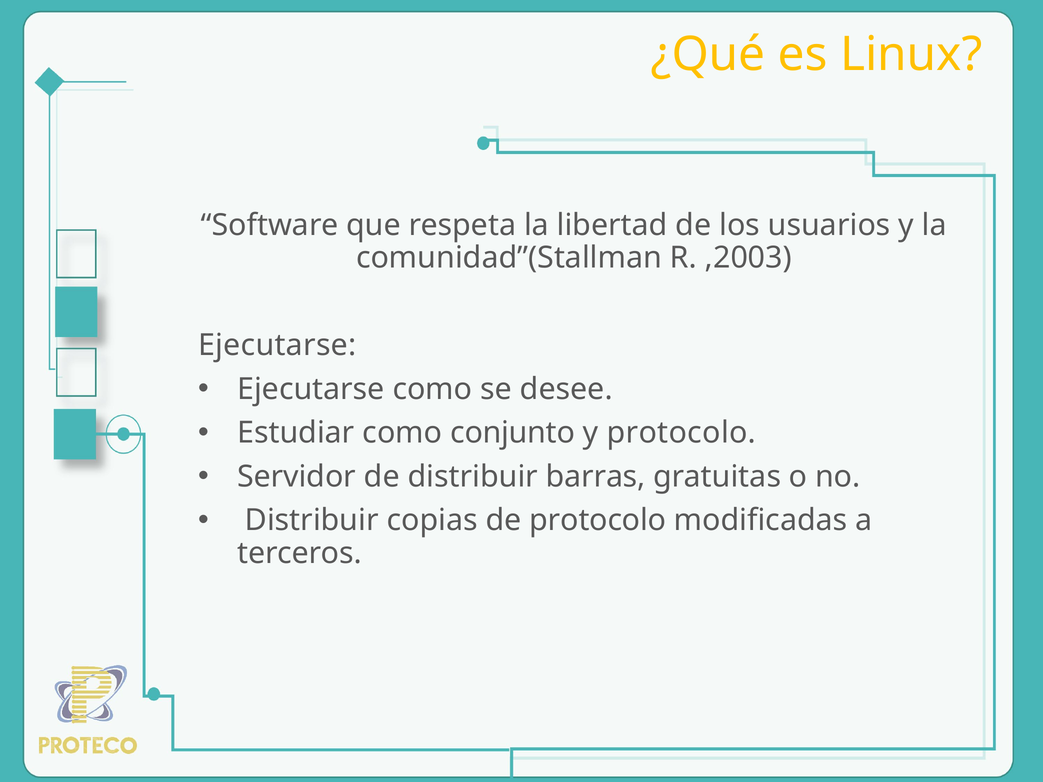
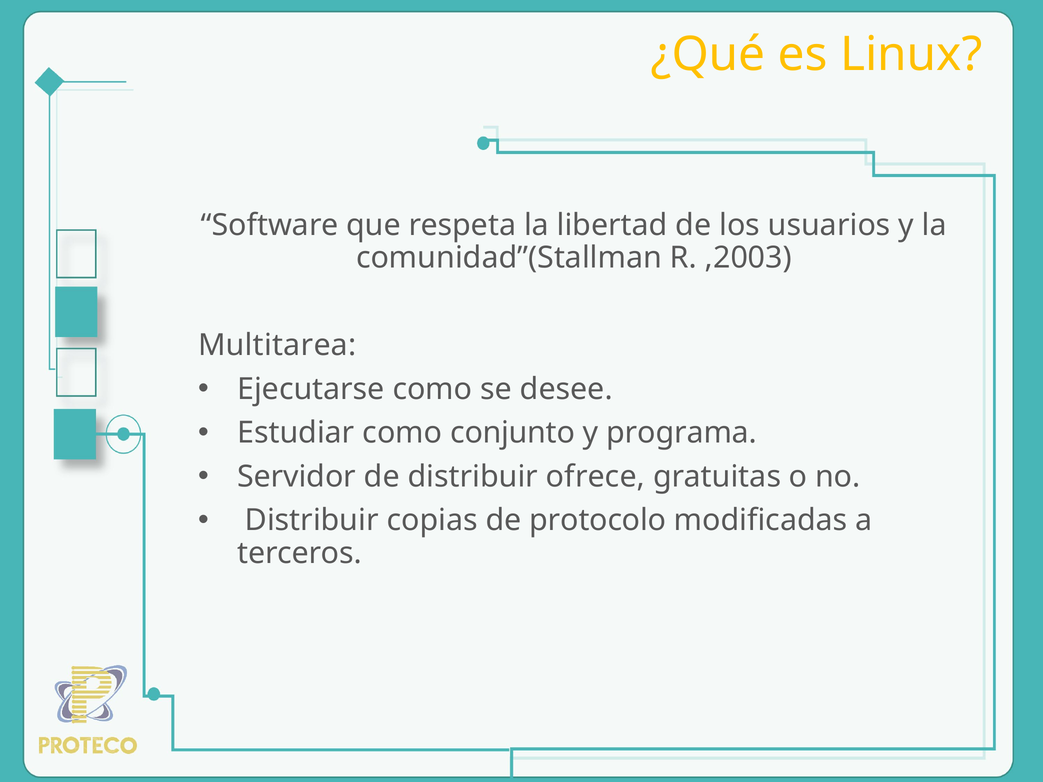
Ejecutarse: Ejecutarse -> Multitarea (277, 345)
y protocolo: protocolo -> programa (682, 433)
barras: barras -> ofrece (596, 477)
